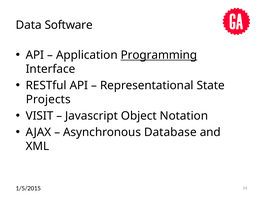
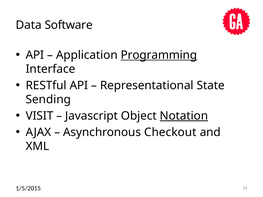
Projects: Projects -> Sending (48, 100)
Notation underline: none -> present (184, 116)
Database: Database -> Checkout (170, 132)
